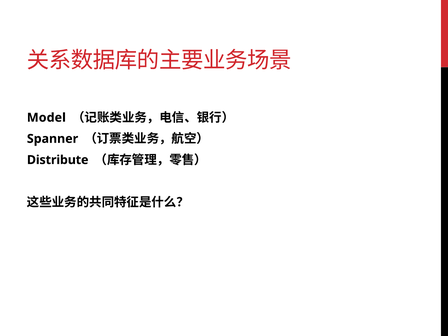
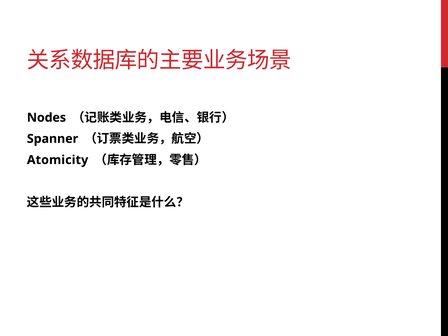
Model: Model -> Nodes (46, 118)
Distribute: Distribute -> Atomicity (58, 160)
